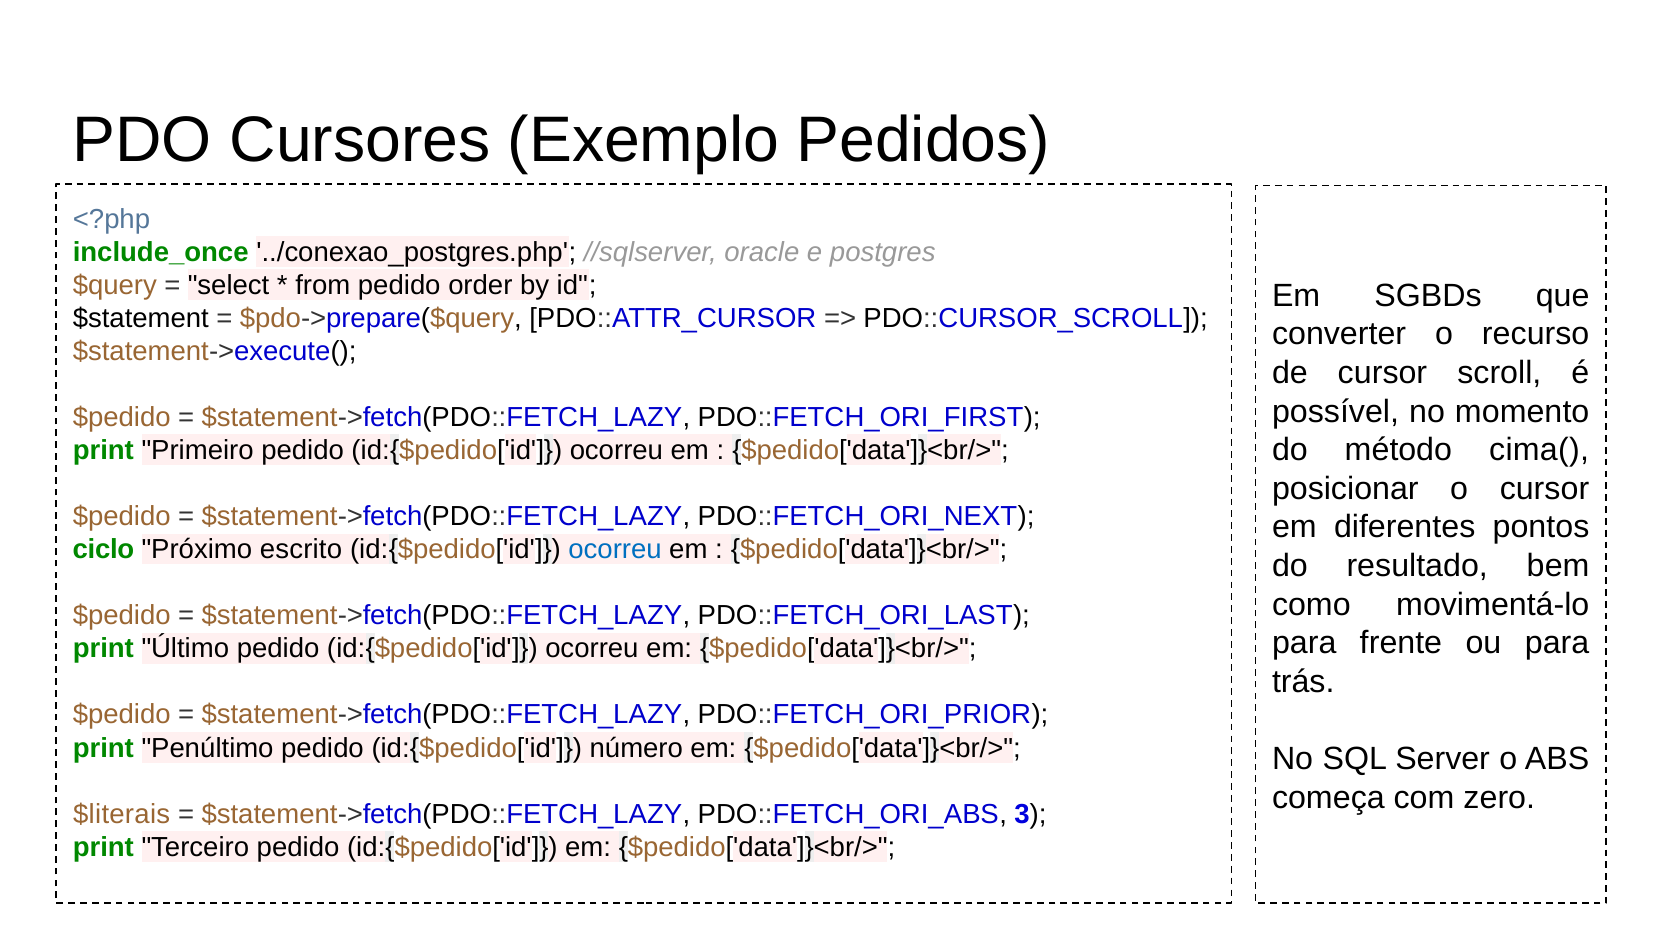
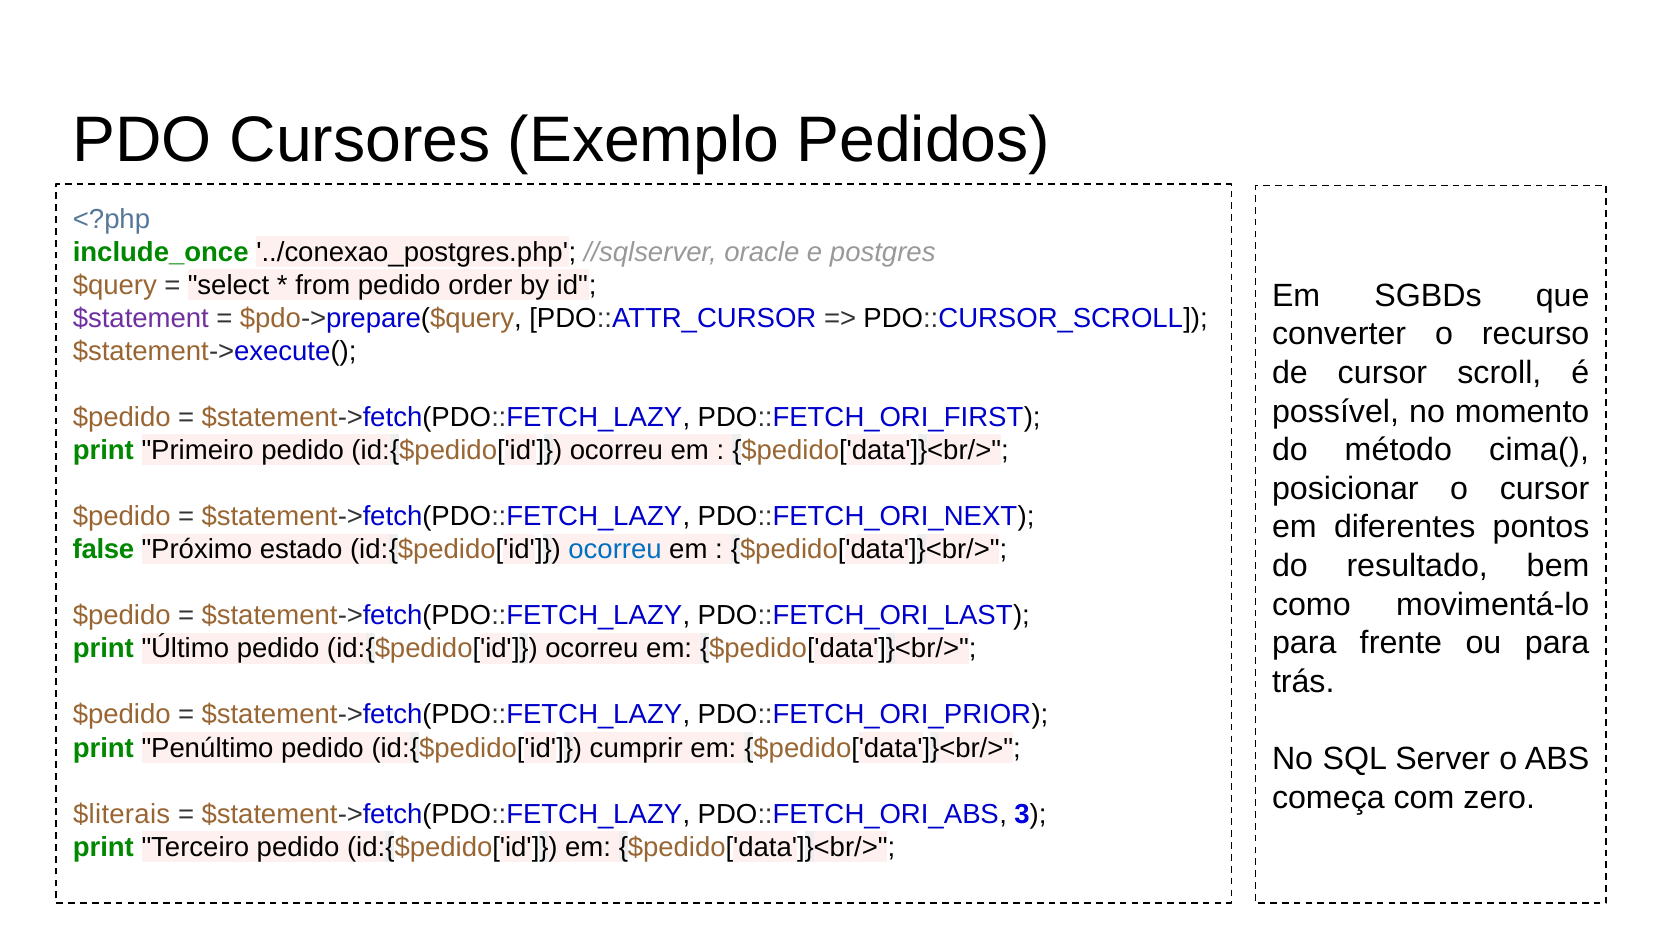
$statement colour: black -> purple (141, 318)
ciclo: ciclo -> false (103, 550)
escrito: escrito -> estado (301, 550)
número: número -> cumprir (636, 748)
